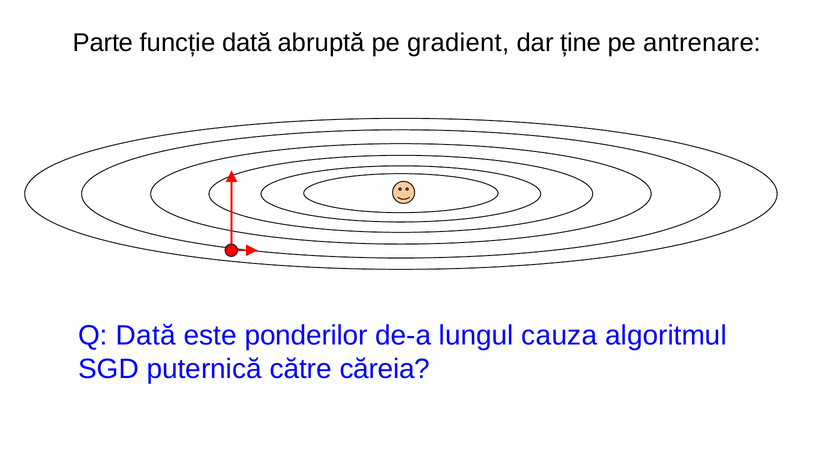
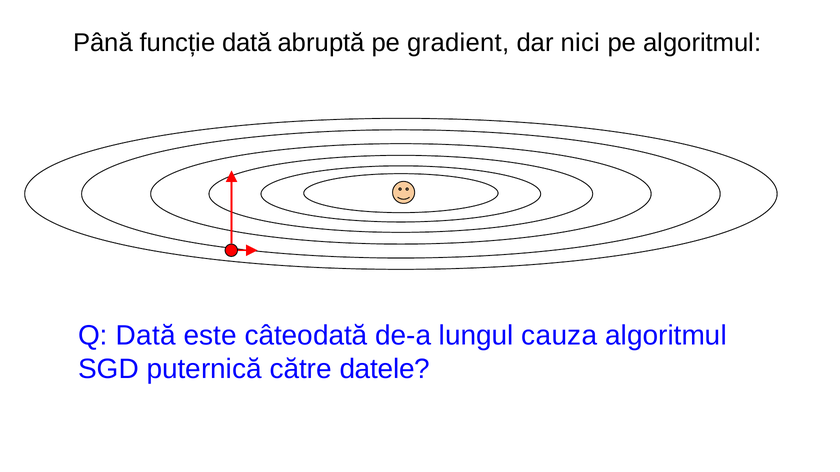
Parte: Parte -> Până (103, 43)
ține: ține -> nici (581, 43)
pe antrenare: antrenare -> algoritmul (702, 43)
ponderilor: ponderilor -> câteodată (306, 336)
căreia: căreia -> datele (385, 370)
